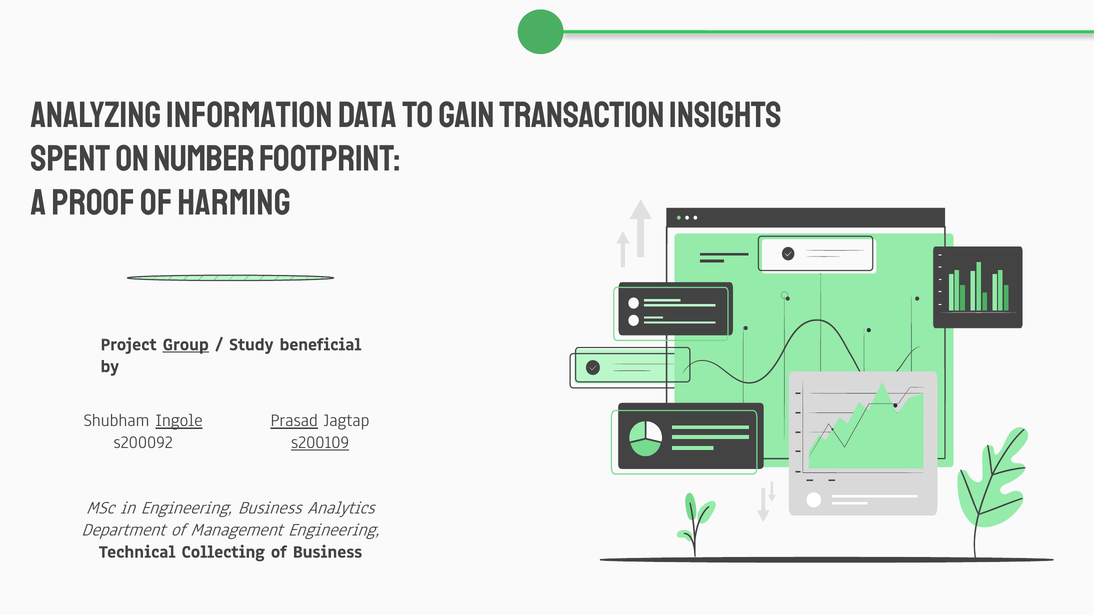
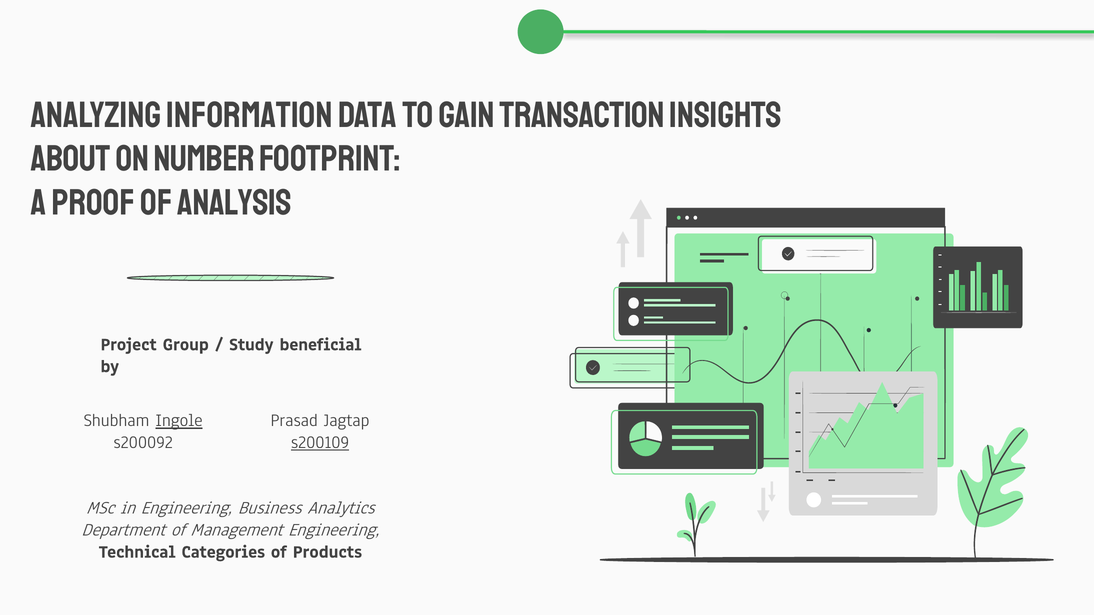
spent: spent -> about (71, 159)
Harming: Harming -> Analysis (234, 203)
Group underline: present -> none (186, 344)
Prasad underline: present -> none (294, 421)
Collecting: Collecting -> Categories (223, 552)
of Business: Business -> Products (327, 552)
